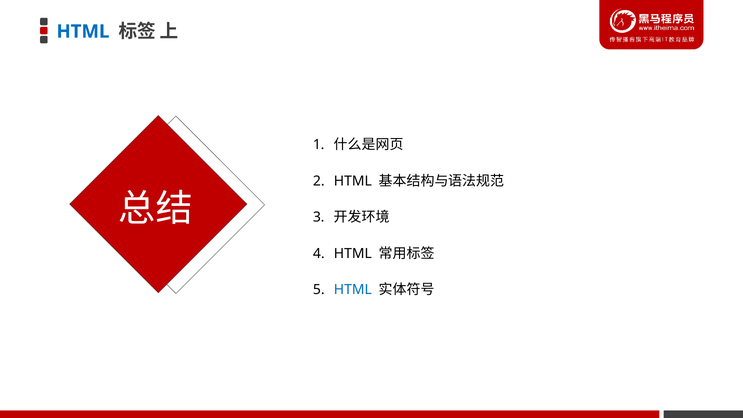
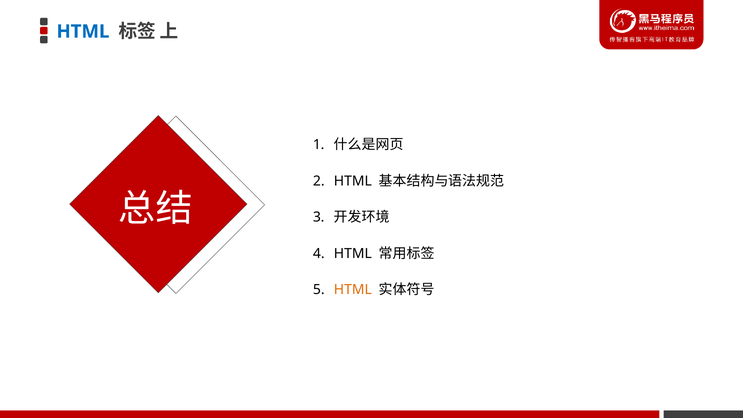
HTML colour: blue -> orange (353, 290)
